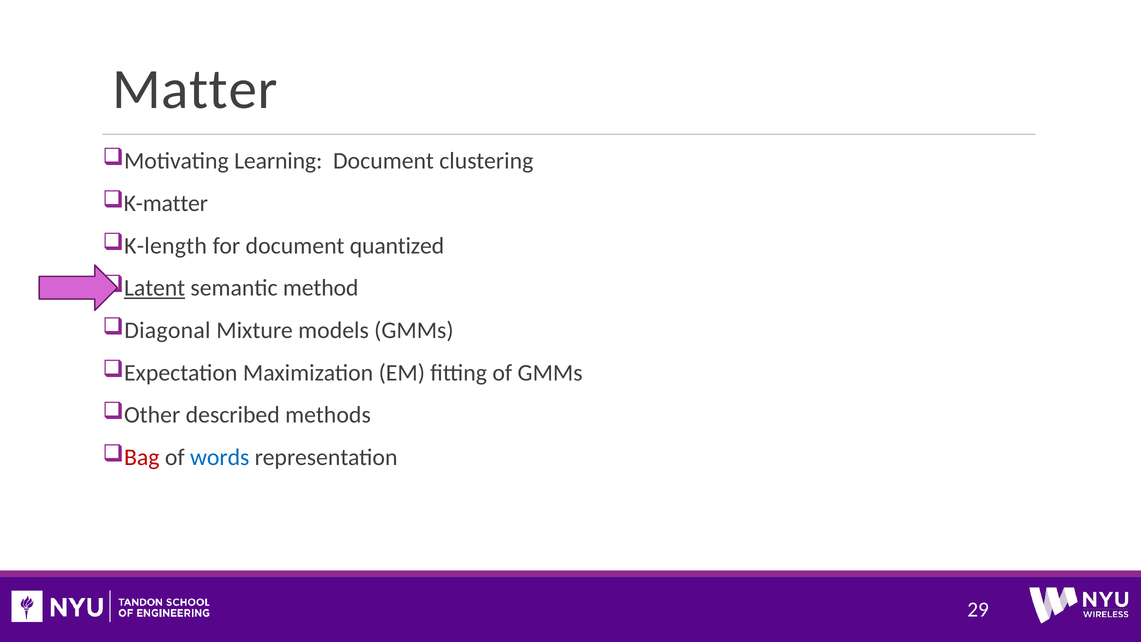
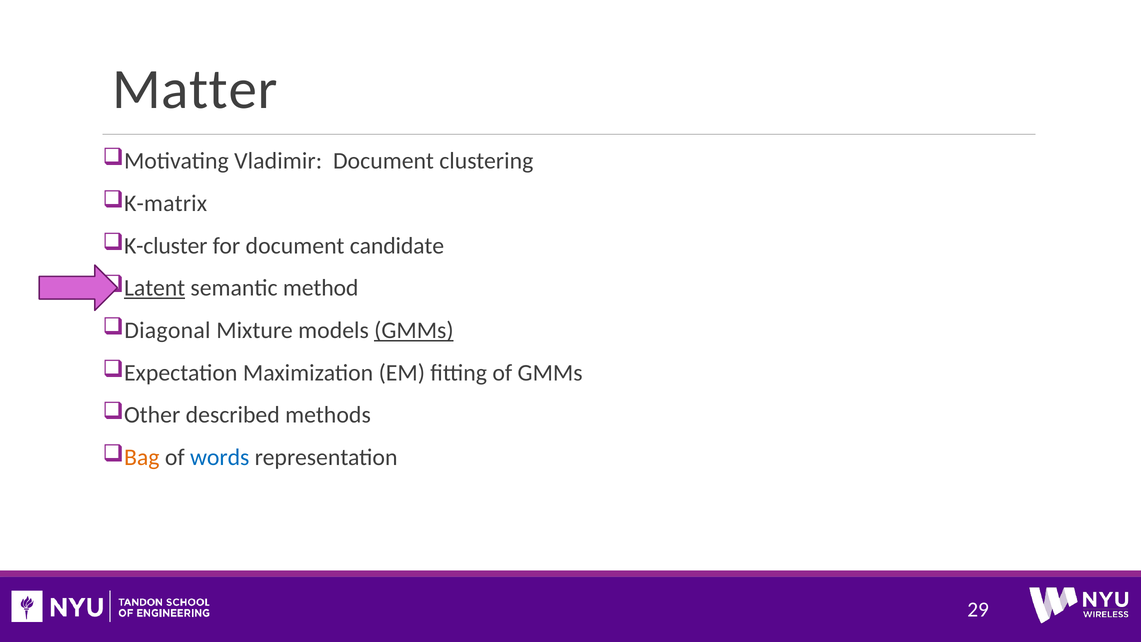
Learning: Learning -> Vladimir (278, 161)
K-matter: K-matter -> K-matrix (166, 203)
K-length: K-length -> K-cluster (166, 246)
quantized: quantized -> candidate (397, 246)
GMMs underline: none -> present (414, 330)
Bag colour: red -> orange (142, 457)
